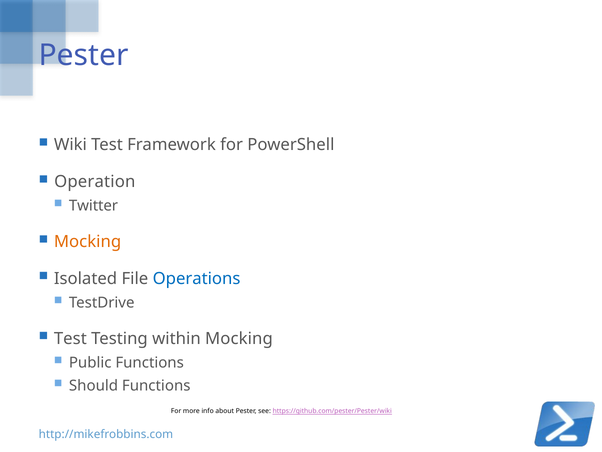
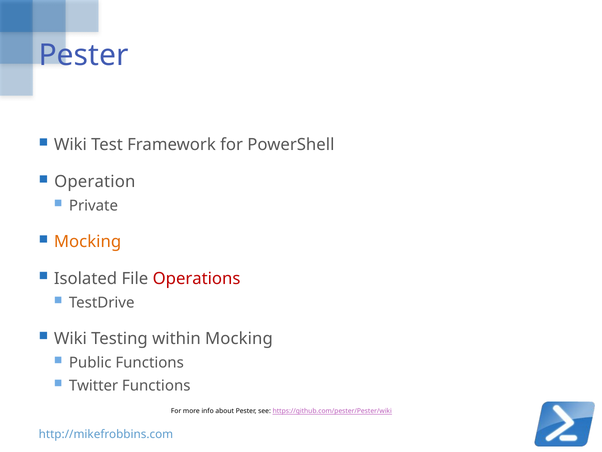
Twitter: Twitter -> Private (93, 205)
Operations colour: blue -> red (197, 278)
Test: Test -> Wiki (70, 338)
Should: Should -> Twitter (94, 385)
